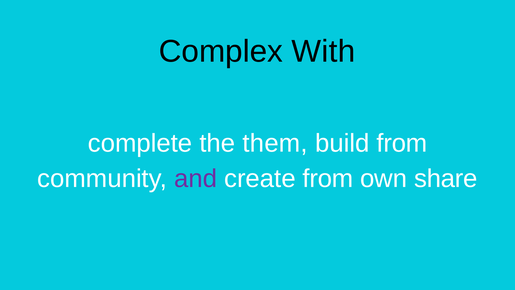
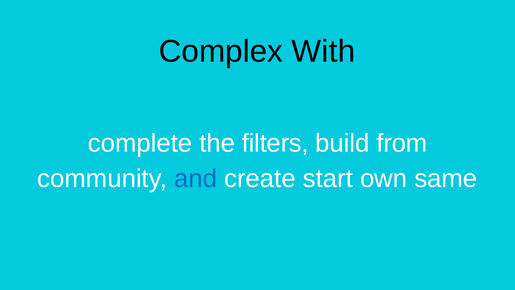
them: them -> filters (275, 143)
and colour: purple -> blue (196, 179)
create from: from -> start (328, 179)
share: share -> same (446, 179)
